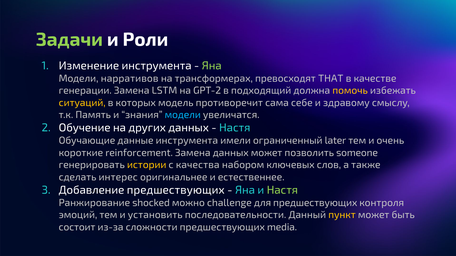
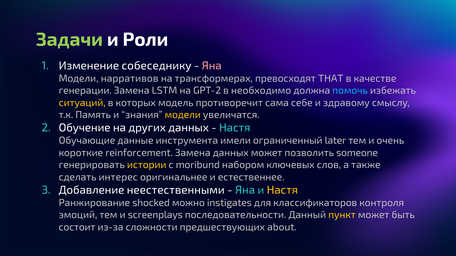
Изменение инструмента: инструмента -> собеседнику (157, 66)
Яна colour: light green -> pink (212, 66)
подходящий: подходящий -> необходимо (261, 91)
помочь colour: yellow -> light blue (350, 91)
модели colour: light blue -> yellow (183, 115)
качества: качества -> moribund (198, 165)
Добавление предшествующих: предшествующих -> неестественными (176, 190)
Настя colour: light green -> yellow (282, 190)
challenge: challenge -> instigates (229, 203)
для предшествующих: предшествующих -> классификаторов (315, 203)
установить: установить -> screenplays (155, 215)
media: media -> about (282, 228)
